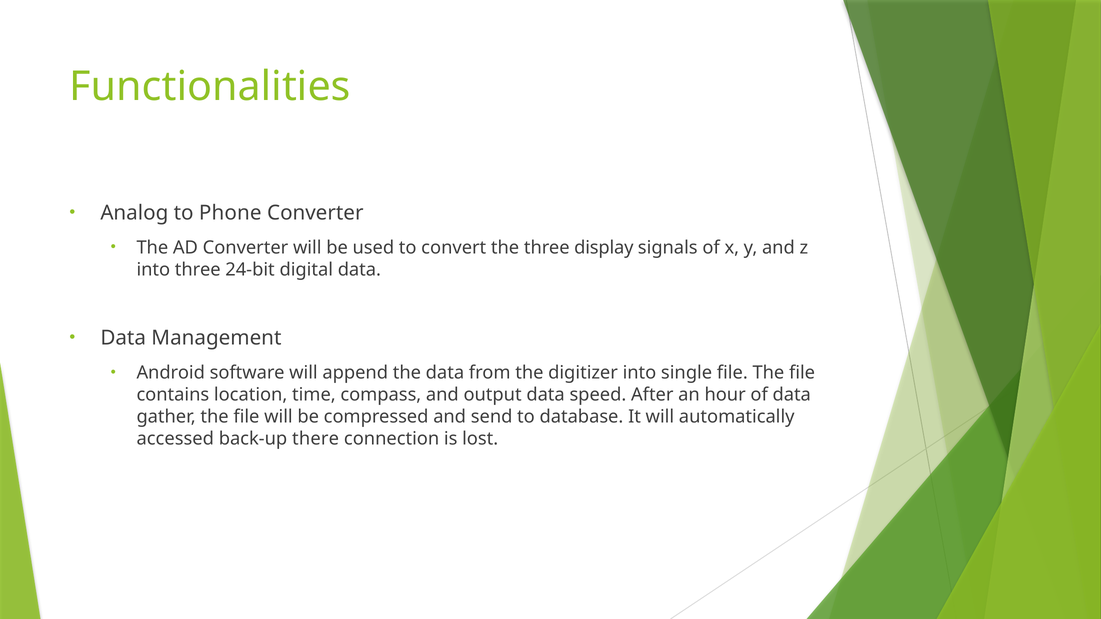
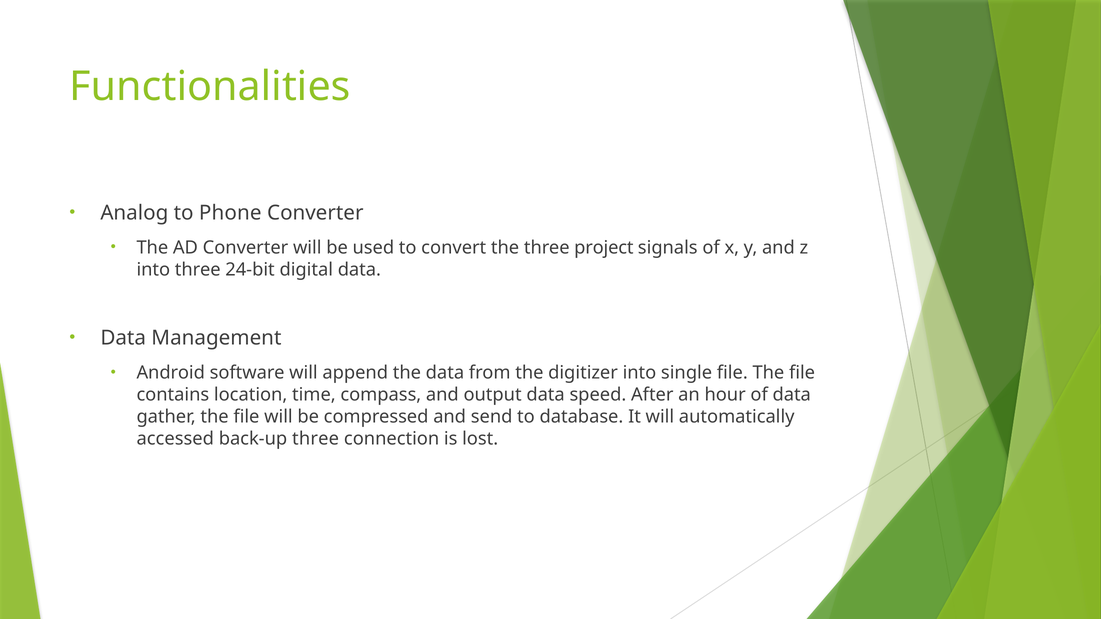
display: display -> project (604, 248)
back-up there: there -> three (316, 439)
